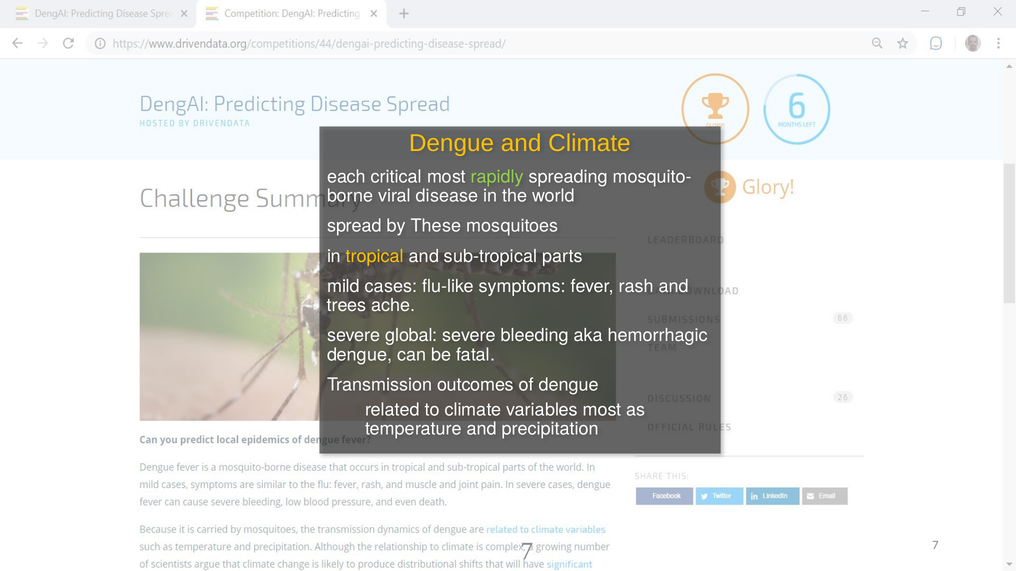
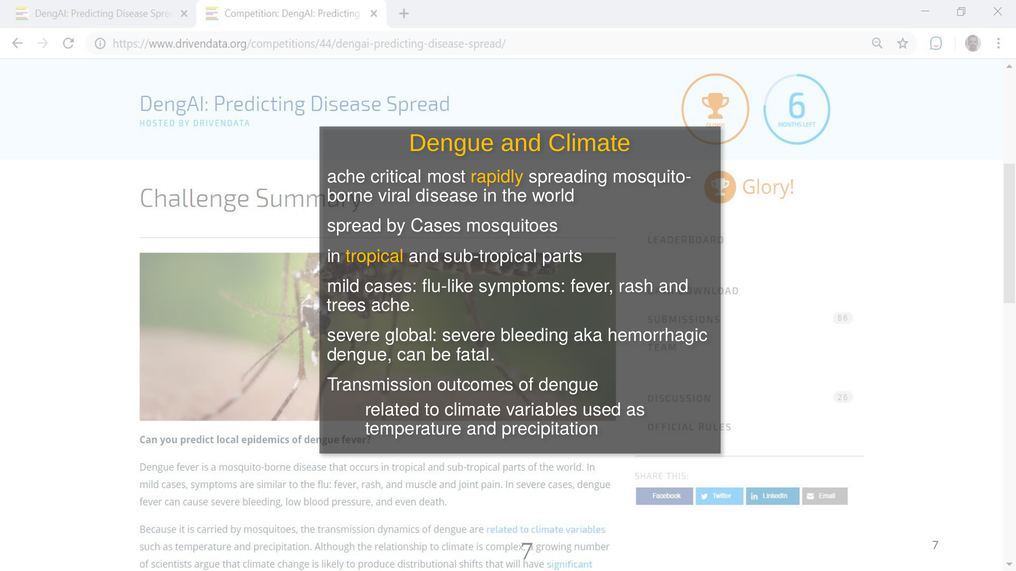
each: each -> ache (346, 177)
rapidly colour: light green -> yellow (497, 177)
by These: These -> Cases (436, 226)
variables most: most -> used (602, 410)
